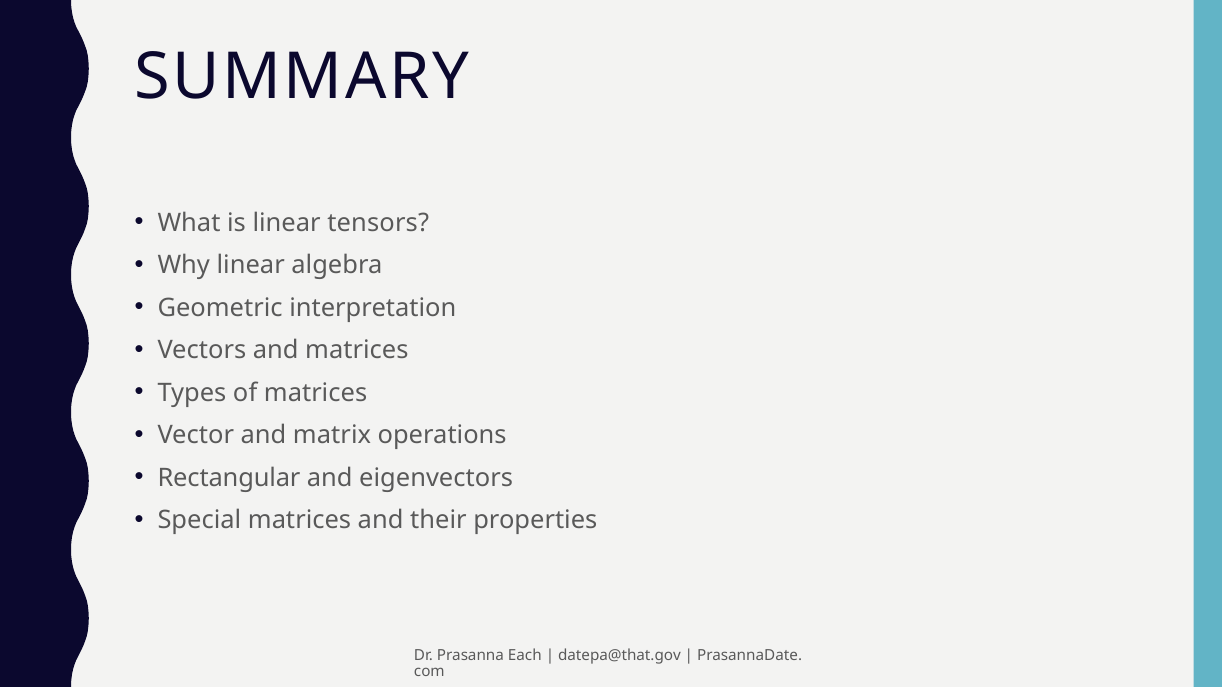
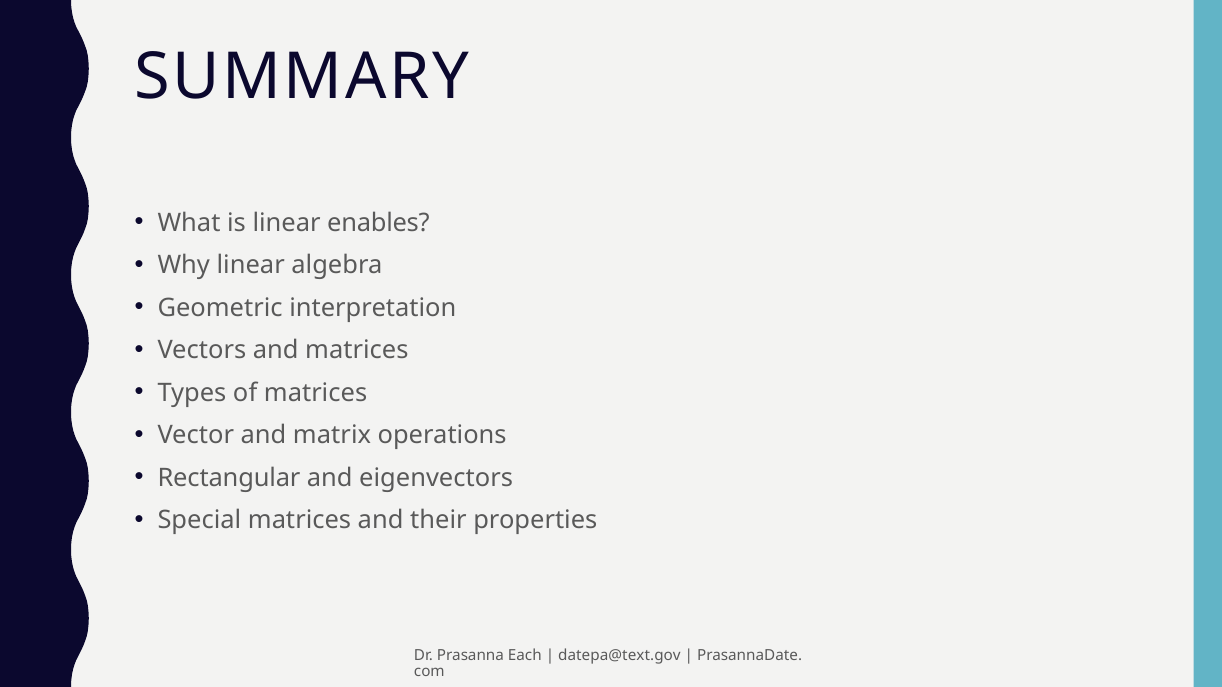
tensors: tensors -> enables (378, 223)
datepa@that.gov: datepa@that.gov -> datepa@text.gov (619, 656)
